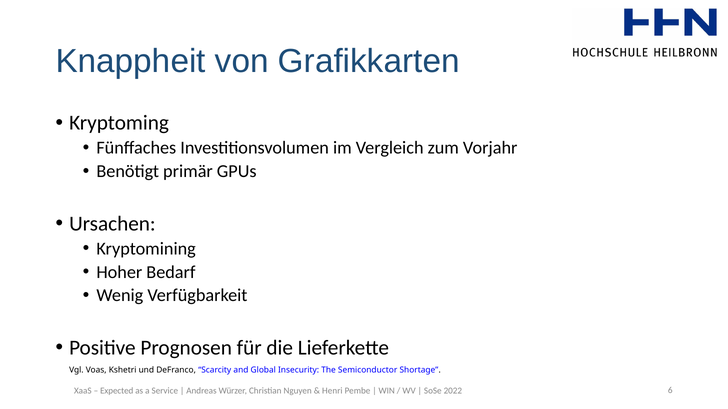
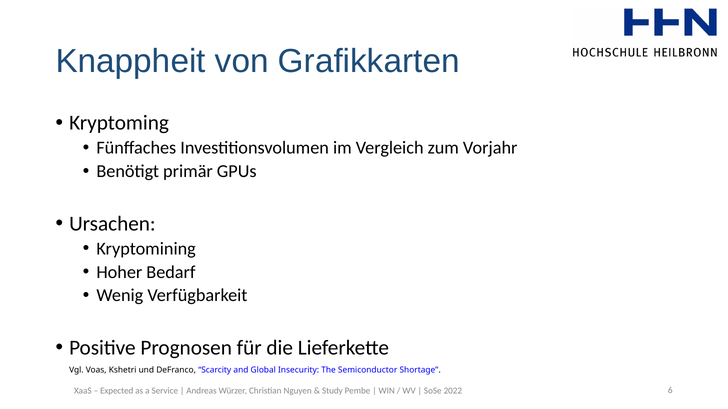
Henri: Henri -> Study (332, 391)
